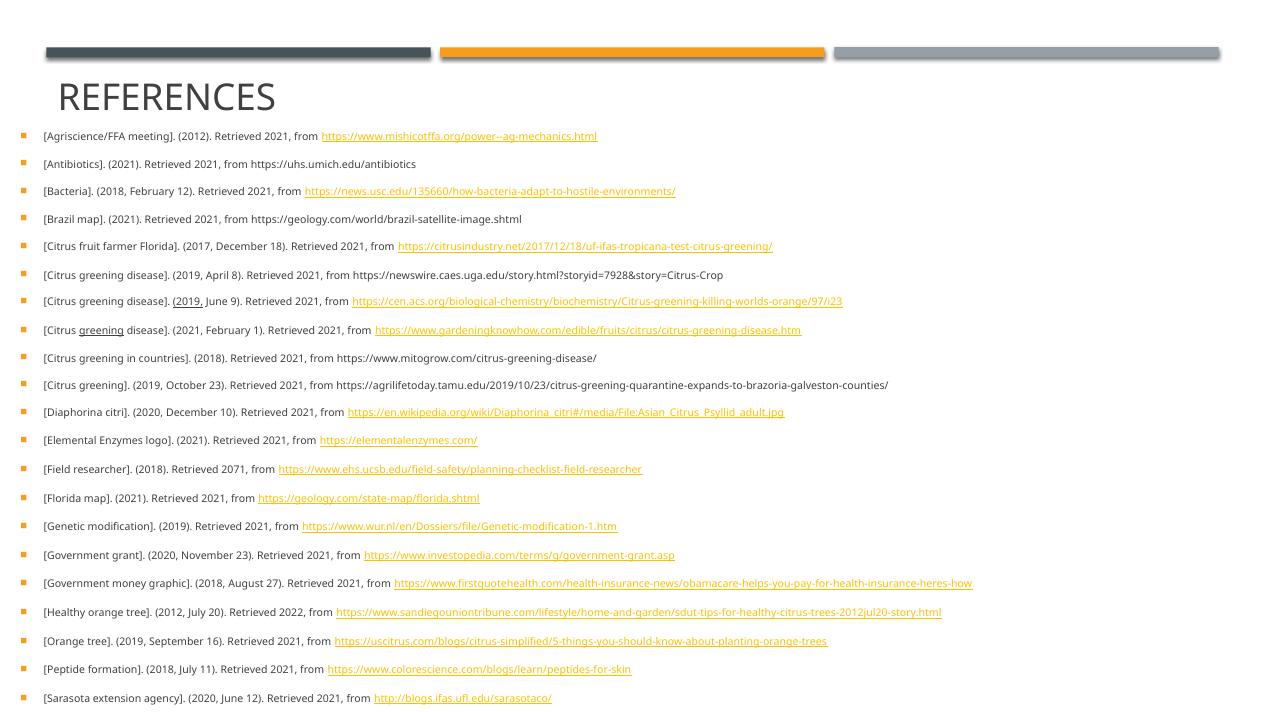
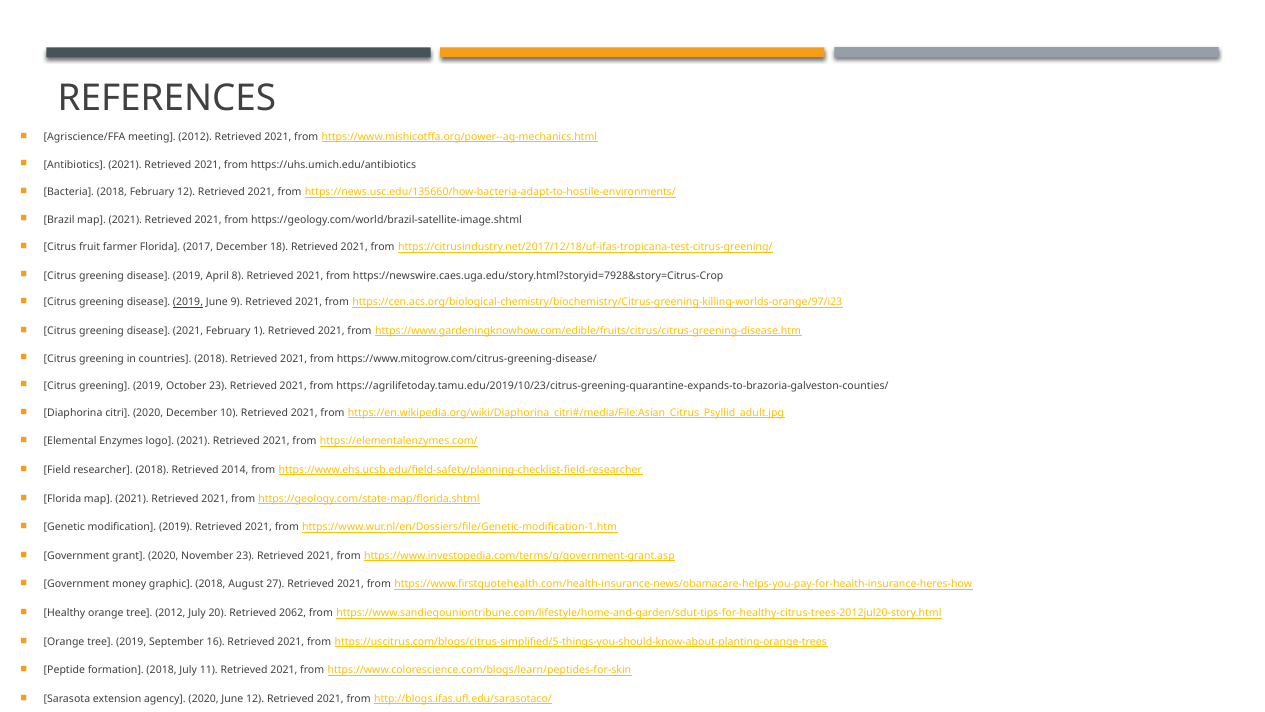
greening underline: present -> none (102, 331)
2071: 2071 -> 2014 (235, 470)
2022: 2022 -> 2062 (293, 613)
